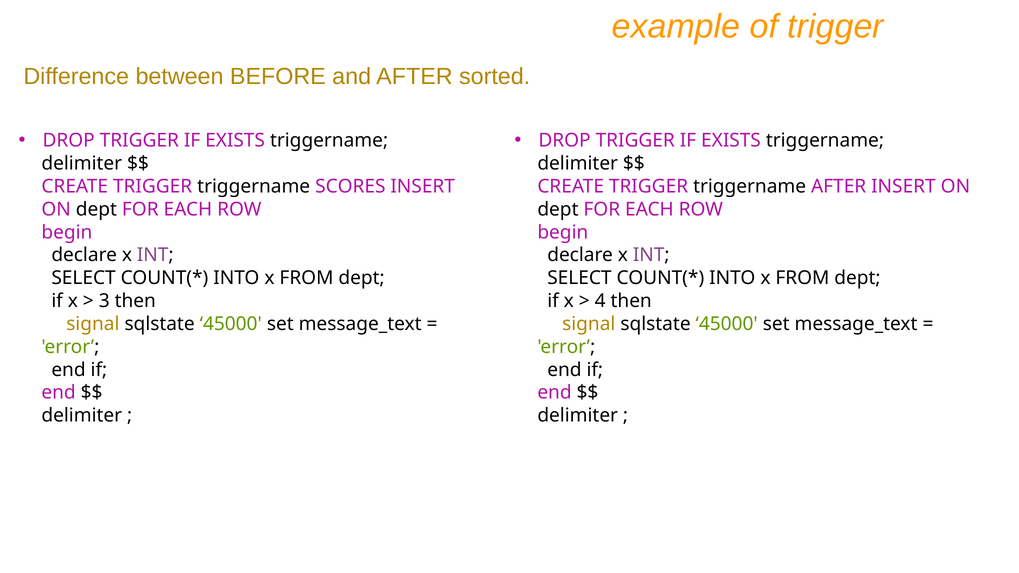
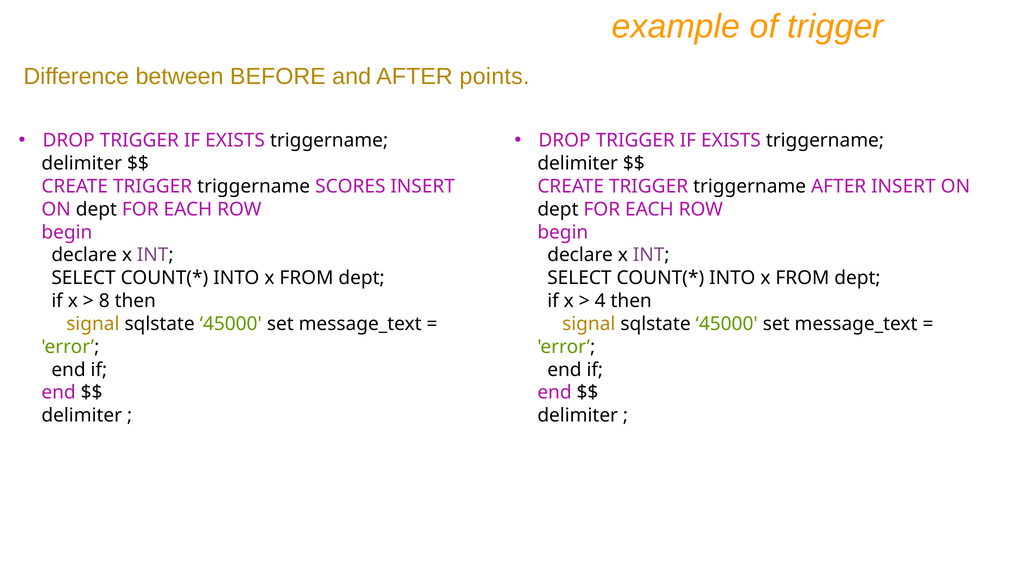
sorted: sorted -> points (494, 77)
3: 3 -> 8 (104, 301)
